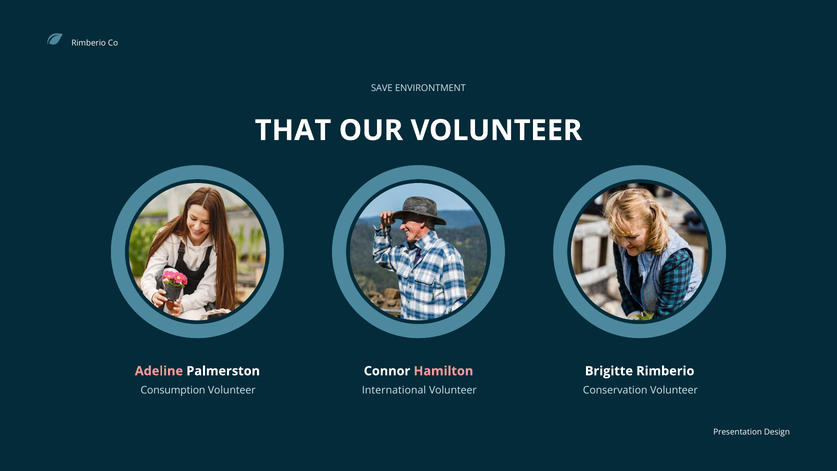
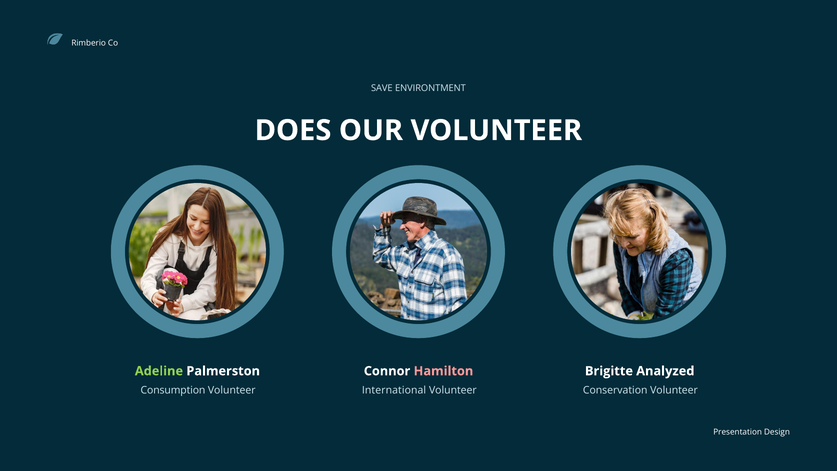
THAT: THAT -> DOES (293, 130)
Adeline colour: pink -> light green (159, 371)
Brigitte Rimberio: Rimberio -> Analyzed (665, 371)
